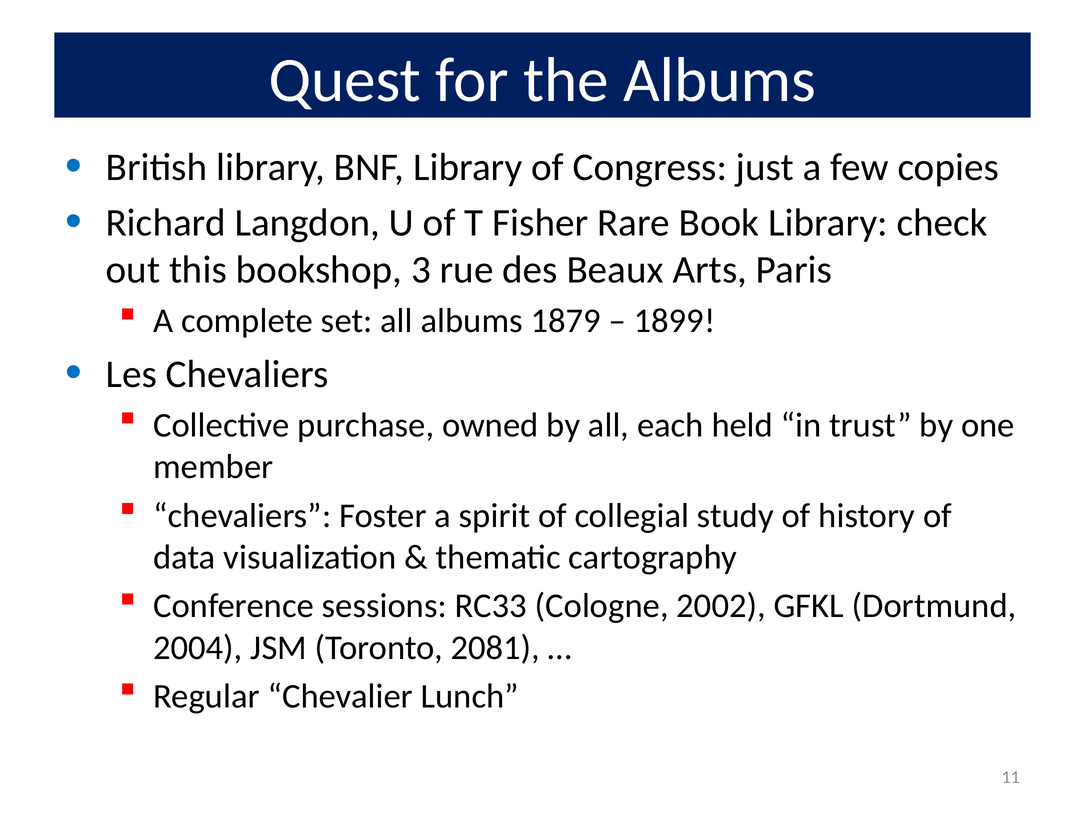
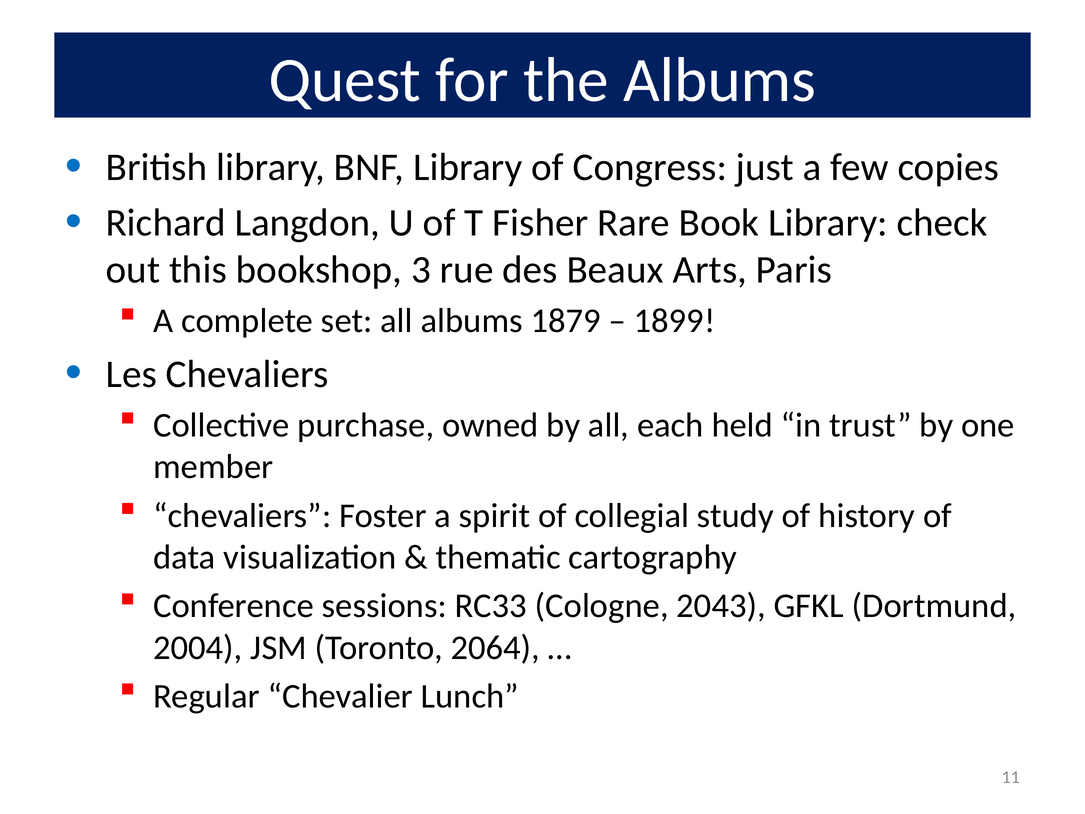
2002: 2002 -> 2043 (721, 606)
2081: 2081 -> 2064 (495, 647)
